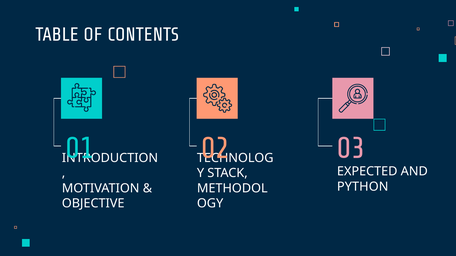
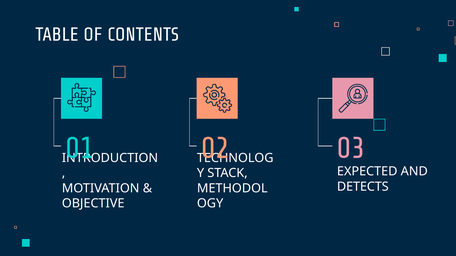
PYTHON: PYTHON -> DETECTS (363, 187)
